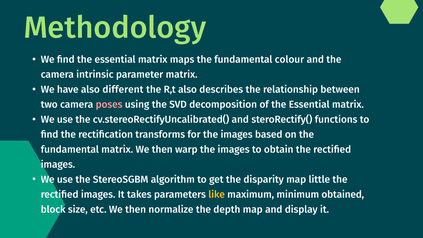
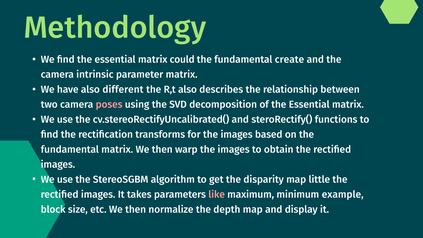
maps: maps -> could (182, 60)
colour: colour -> create (289, 60)
like colour: yellow -> pink (217, 194)
obtained: obtained -> example (343, 194)
